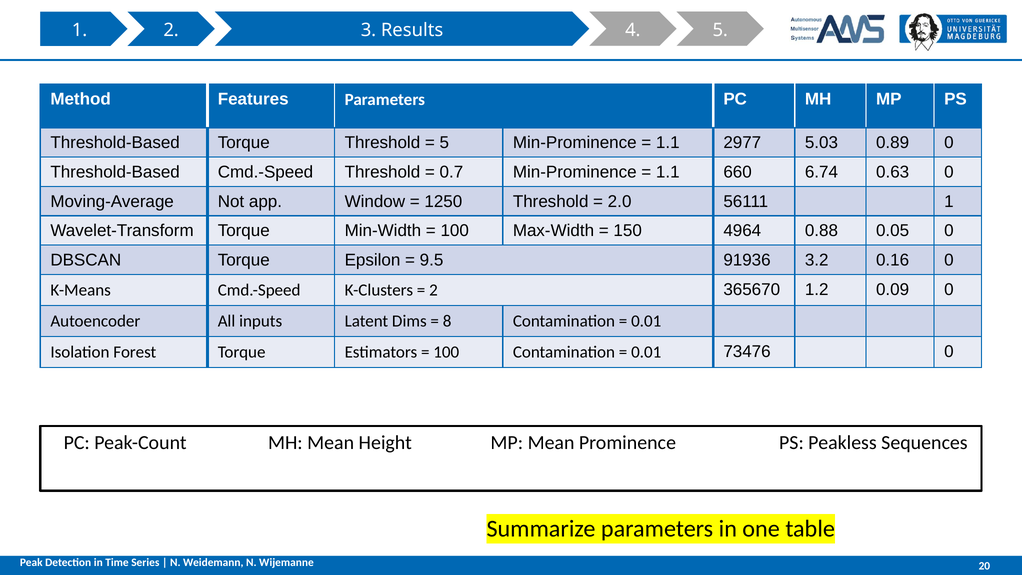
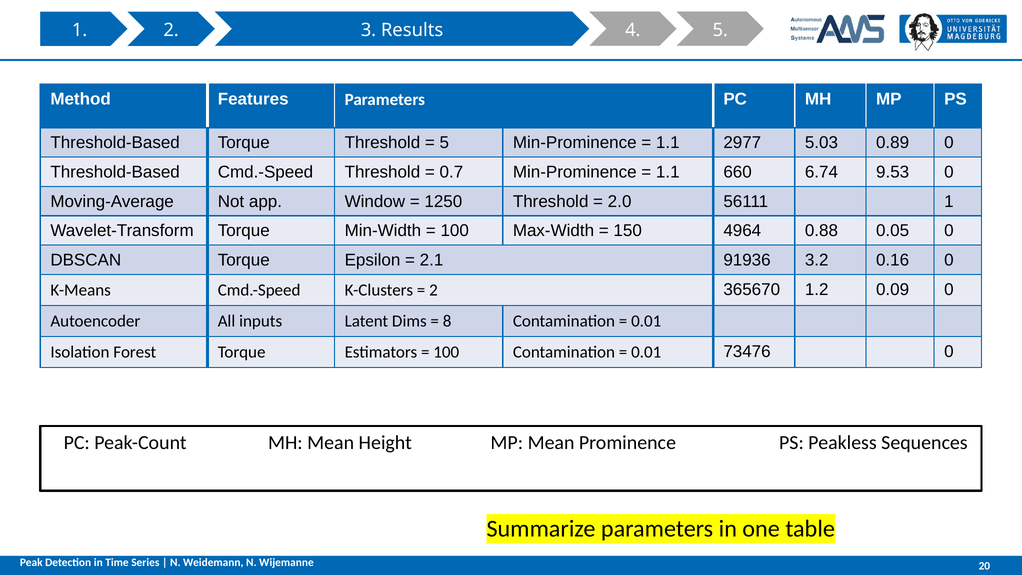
0.63: 0.63 -> 9.53 (893, 172)
9.5: 9.5 -> 2.1 (432, 260)
